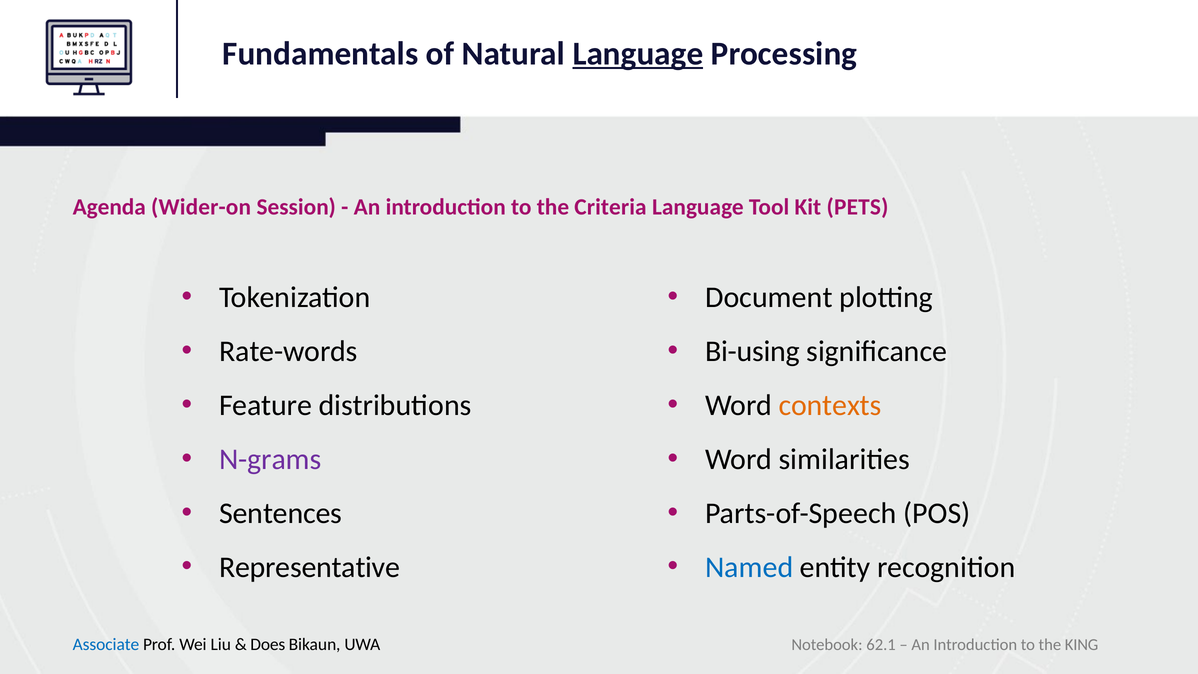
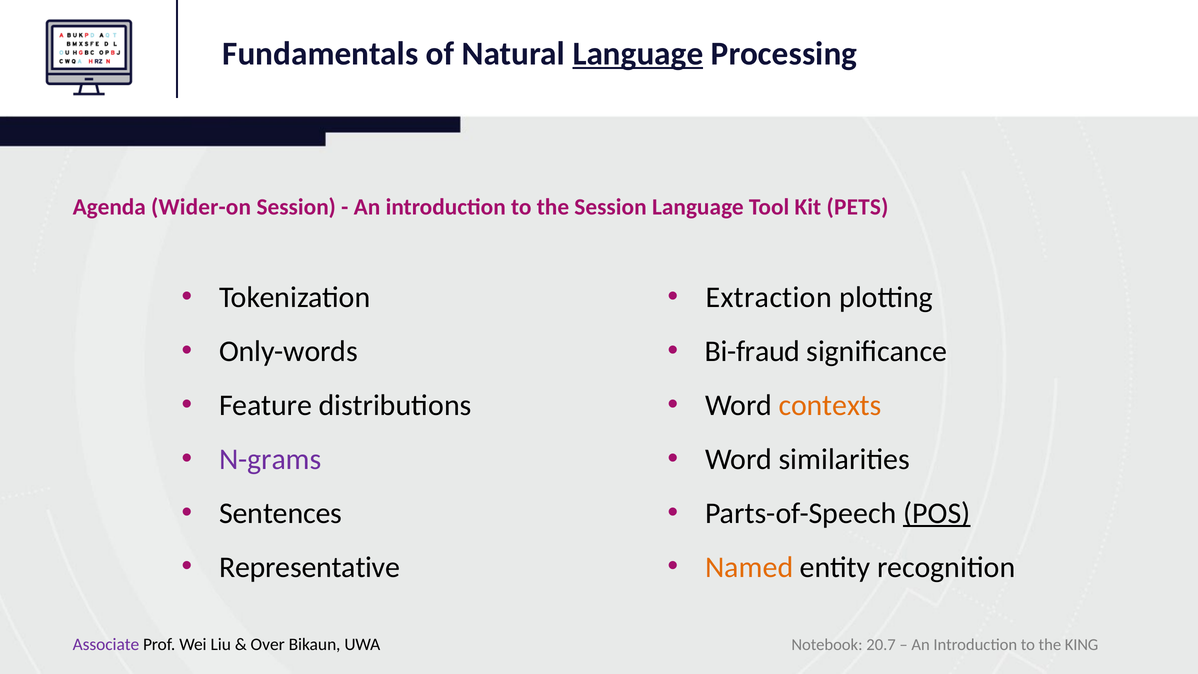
the Criteria: Criteria -> Session (610, 207)
Document: Document -> Extraction (769, 298)
Rate-words: Rate-words -> Only-words (288, 351)
Bi-using: Bi-using -> Bi-fraud (752, 351)
POS underline: none -> present (937, 513)
Named colour: blue -> orange (749, 567)
Associate colour: blue -> purple (106, 644)
Does: Does -> Over (268, 644)
62.1: 62.1 -> 20.7 (881, 645)
